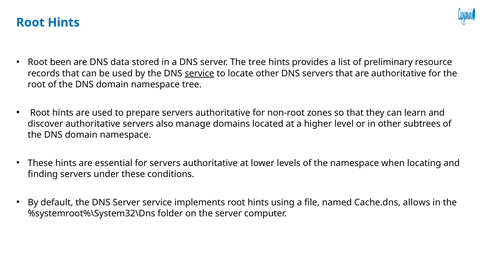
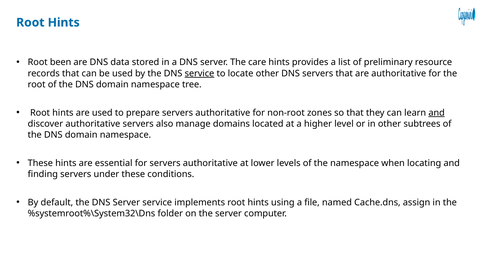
The tree: tree -> care (257, 62)
and underline: none -> present (437, 113)
allows: allows -> assign (417, 203)
